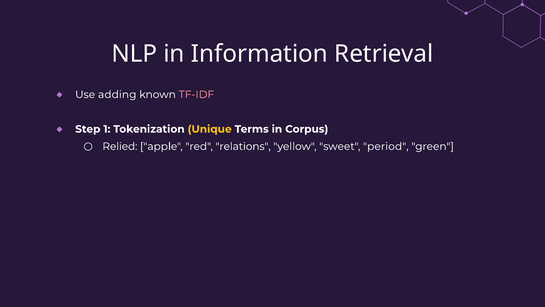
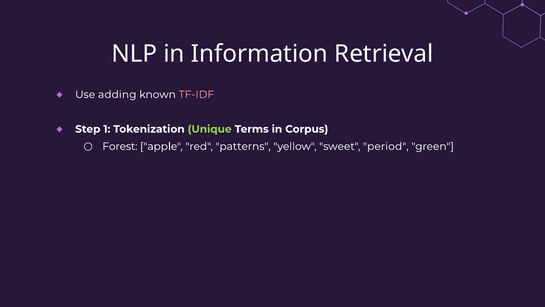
Unique colour: yellow -> light green (210, 129)
Relied: Relied -> Forest (120, 146)
relations: relations -> patterns (243, 146)
